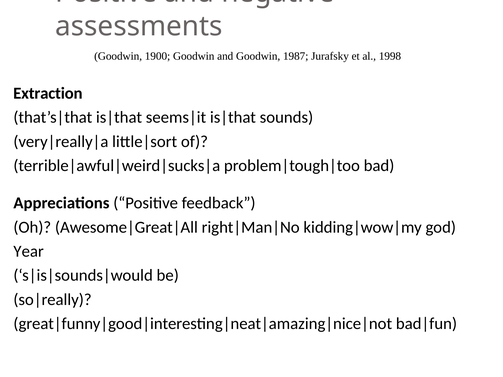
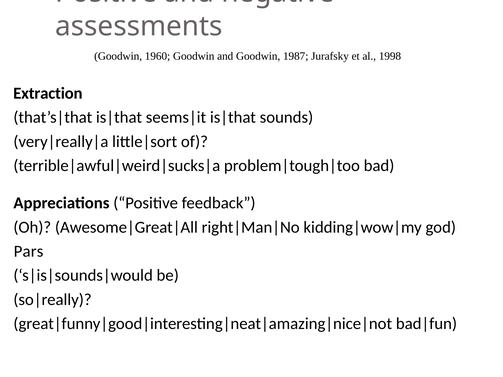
1900: 1900 -> 1960 (158, 56)
Year: Year -> Pars (29, 251)
